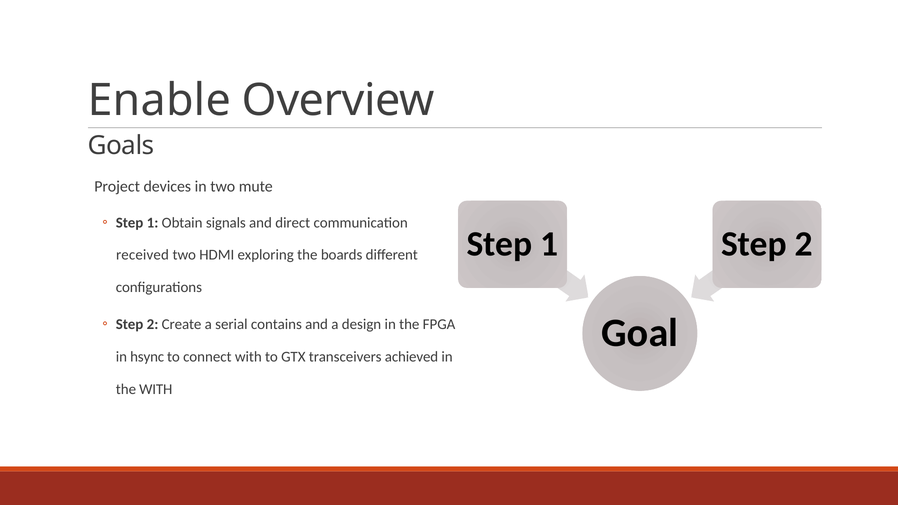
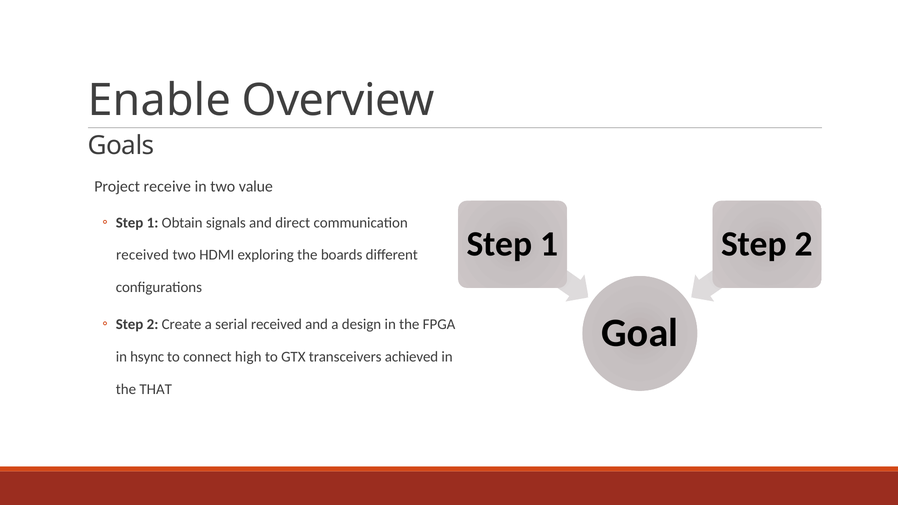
devices: devices -> receive (167, 187)
mute: mute -> value (256, 187)
serial contains: contains -> received (276, 325)
connect with: with -> high (248, 357)
the WITH: WITH -> THAT (156, 389)
